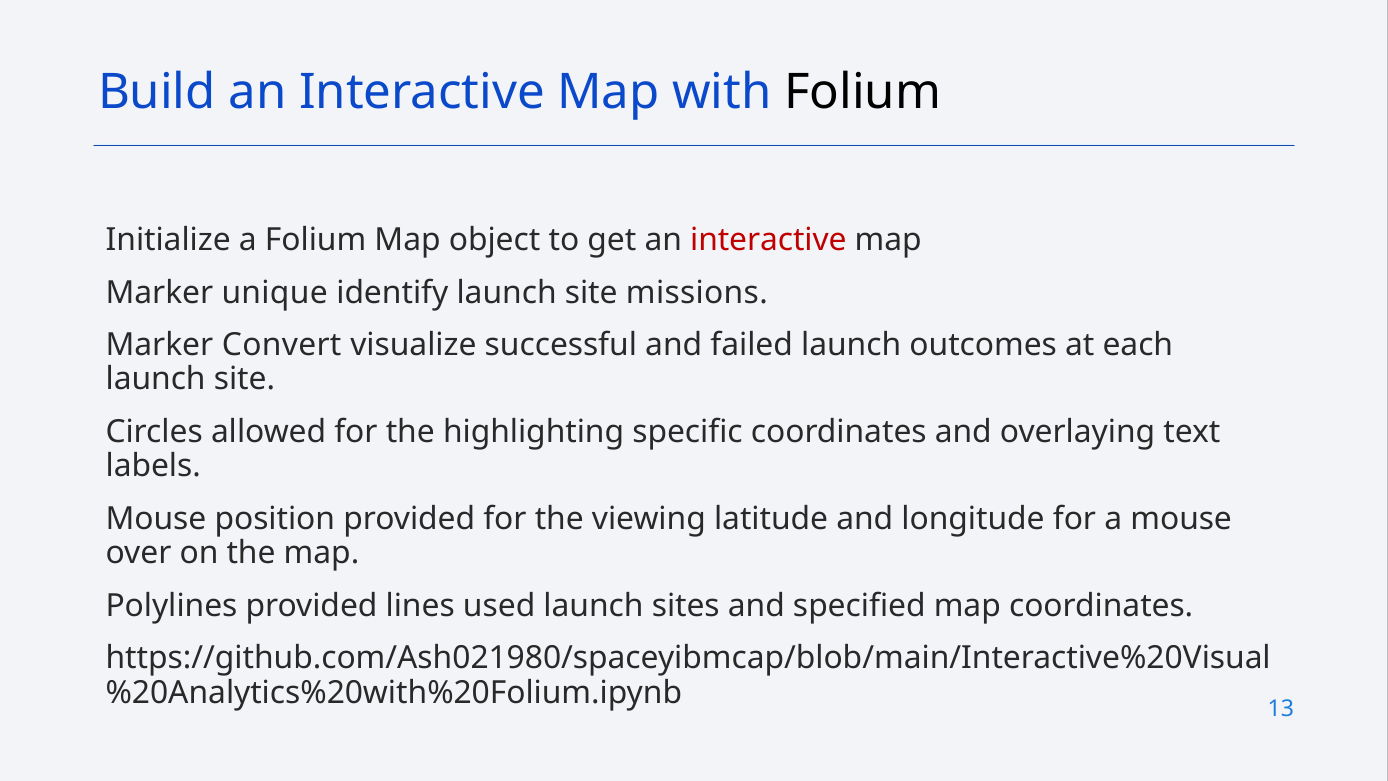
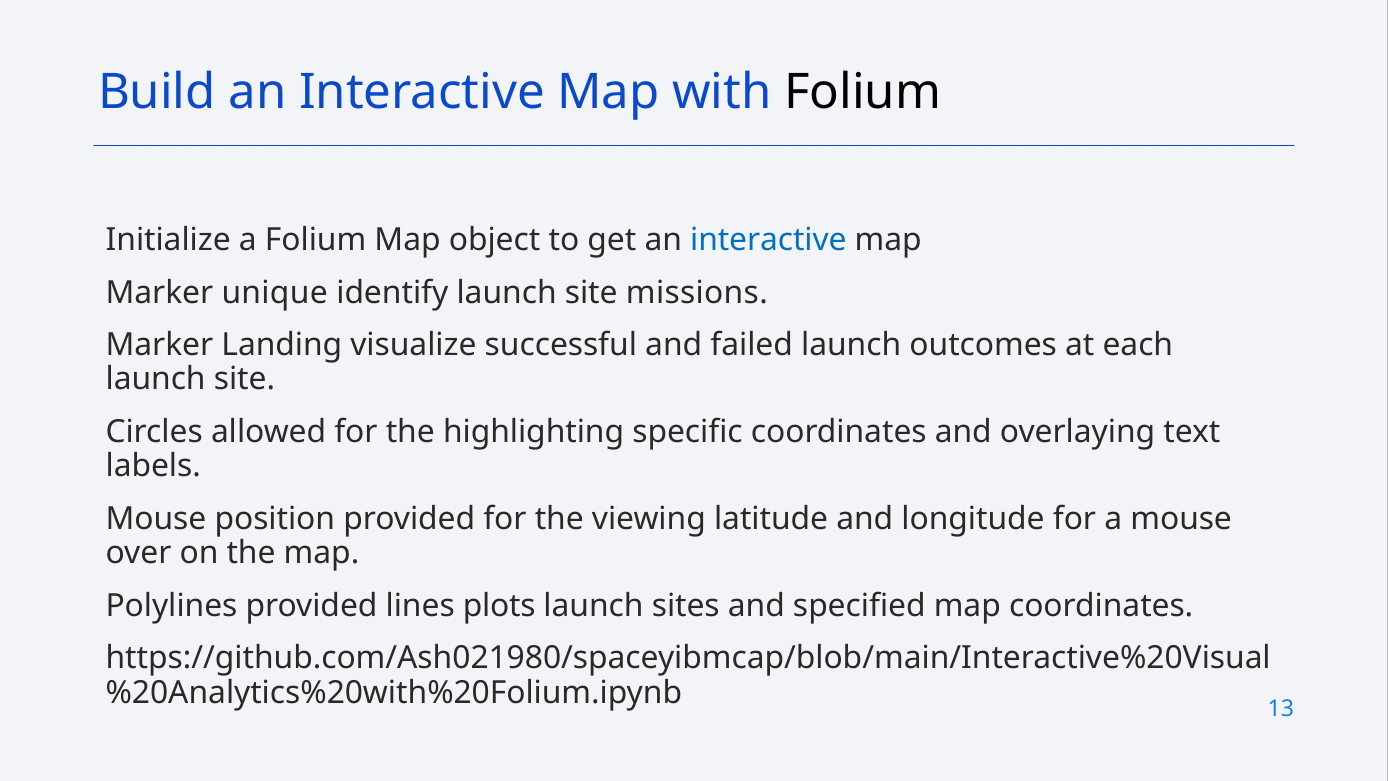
interactive colour: red -> blue (768, 240)
Convert: Convert -> Landing (282, 345)
used: used -> plots (499, 606)
